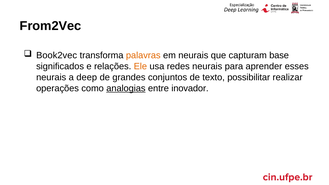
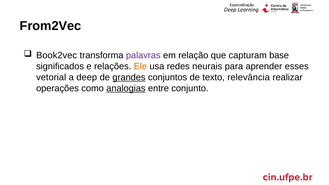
palavras colour: orange -> purple (143, 55)
em neurais: neurais -> relação (193, 55)
neurais: neurais -> vetorial (51, 77)
grandes underline: none -> present (129, 77)
possibilitar: possibilitar -> relevância (249, 77)
inovador: inovador -> conjunto (190, 88)
